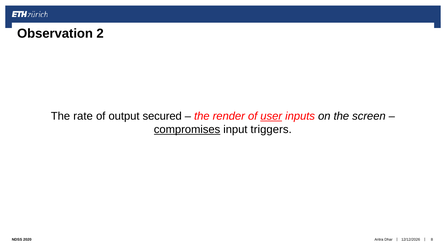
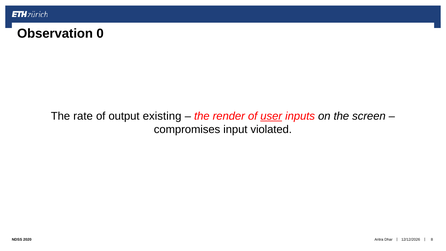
2: 2 -> 0 (100, 33)
secured: secured -> existing (162, 116)
compromises underline: present -> none (187, 130)
triggers: triggers -> violated (271, 130)
